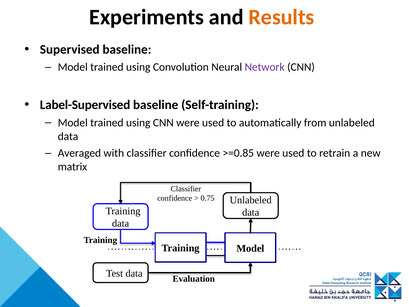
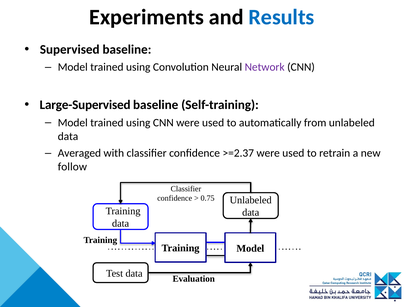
Results colour: orange -> blue (282, 17)
Label-Supervised: Label-Supervised -> Large-Supervised (85, 105)
>=0.85: >=0.85 -> >=2.37 (238, 153)
matrix: matrix -> follow (72, 167)
